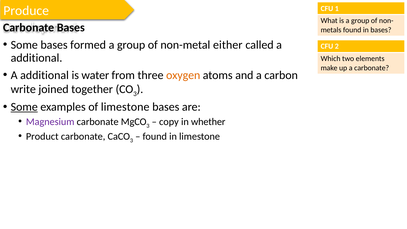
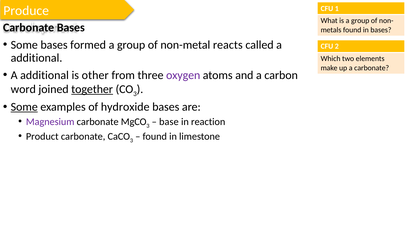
either: either -> reacts (228, 45)
water: water -> other (95, 75)
oxygen colour: orange -> purple (183, 75)
write: write -> word (23, 89)
together underline: none -> present (92, 89)
of limestone: limestone -> hydroxide (125, 107)
copy: copy -> base (169, 122)
whether: whether -> reaction (208, 122)
